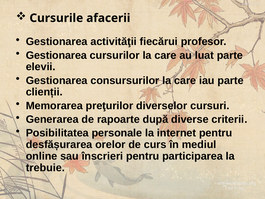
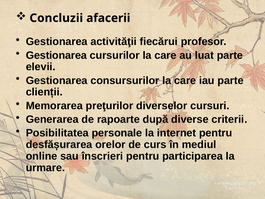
Cursurile: Cursurile -> Concluzii (56, 18)
trebuie: trebuie -> urmare (45, 167)
